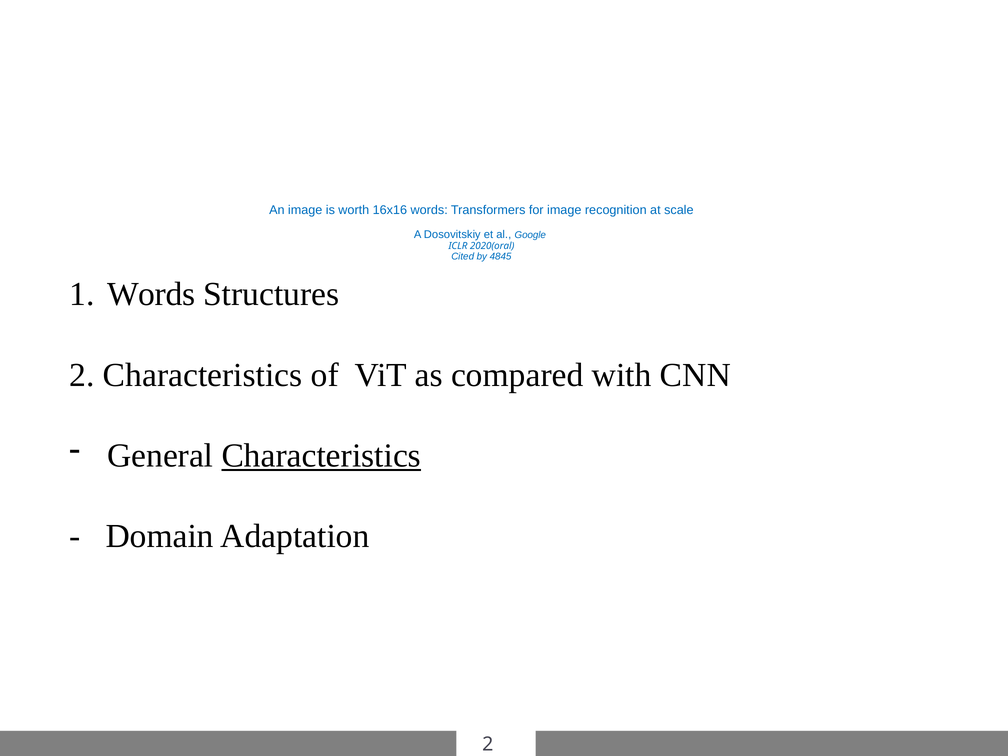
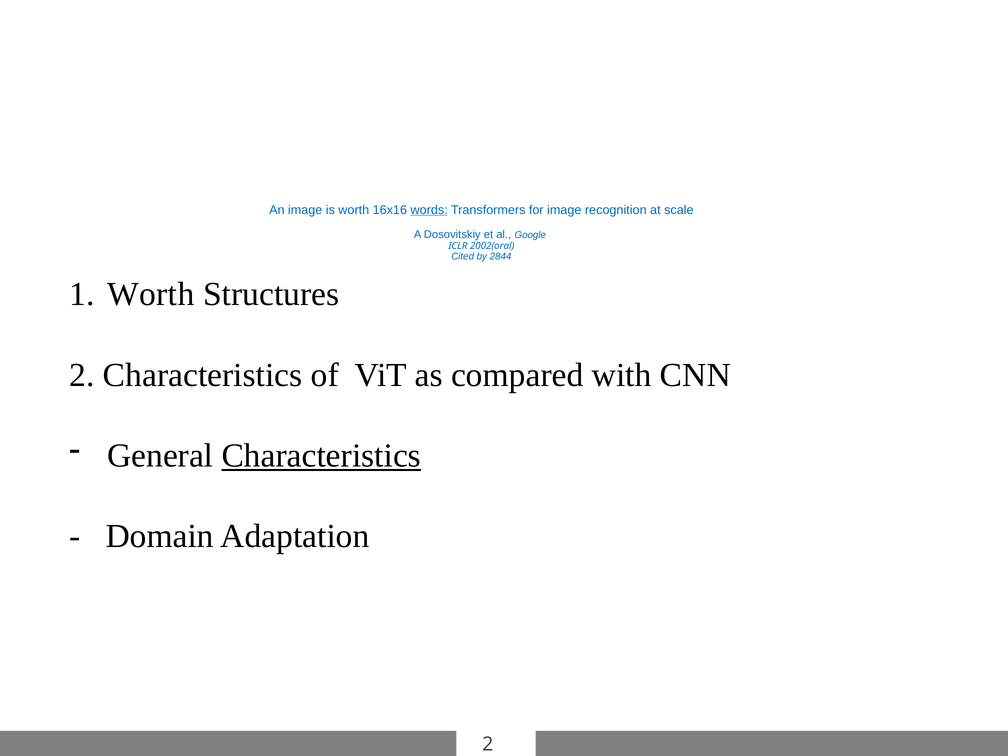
words underline: none -> present (429, 210)
2020(oral: 2020(oral -> 2002(oral (492, 246)
4845: 4845 -> 2844 (501, 256)
Words: Words -> Worth (151, 294)
